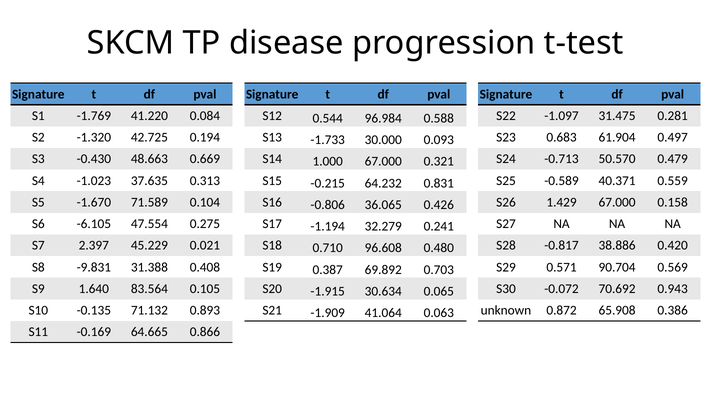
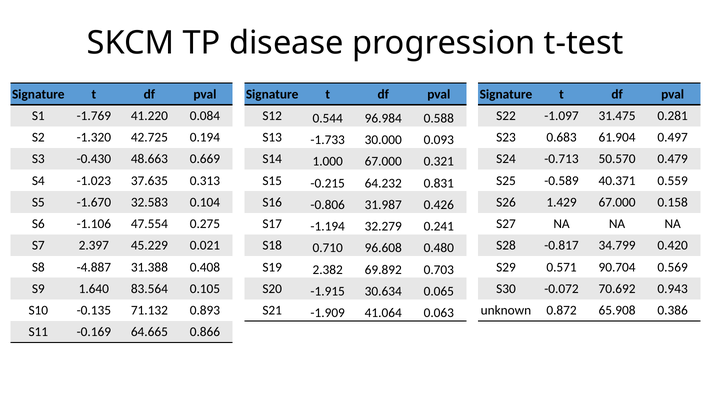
71.589: 71.589 -> 32.583 (149, 202)
36.065: 36.065 -> 31.987 (383, 205)
-6.105: -6.105 -> -1.106 (94, 224)
38.886: 38.886 -> 34.799 (617, 245)
-9.831: -9.831 -> -4.887 (94, 267)
0.387: 0.387 -> 2.382 (328, 270)
